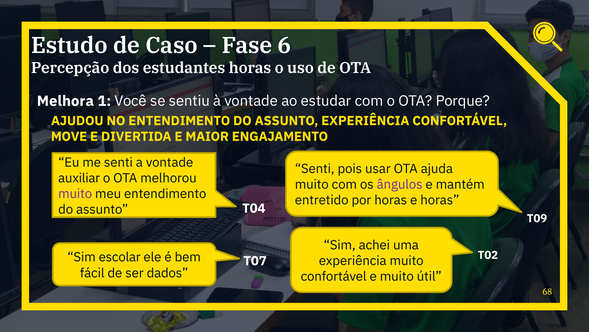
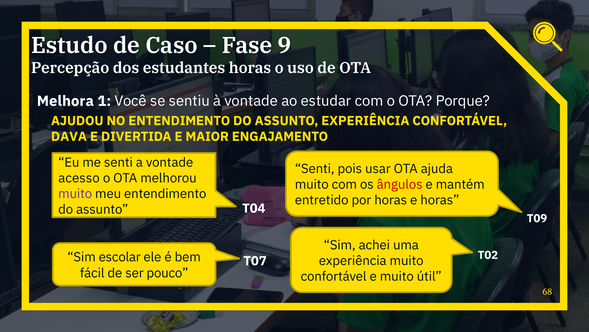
6: 6 -> 9 (285, 45)
MOVE: MOVE -> DAVA (69, 136)
auxiliar: auxiliar -> acesso (79, 178)
ângulos colour: purple -> red (400, 184)
dados: dados -> pouco (167, 273)
